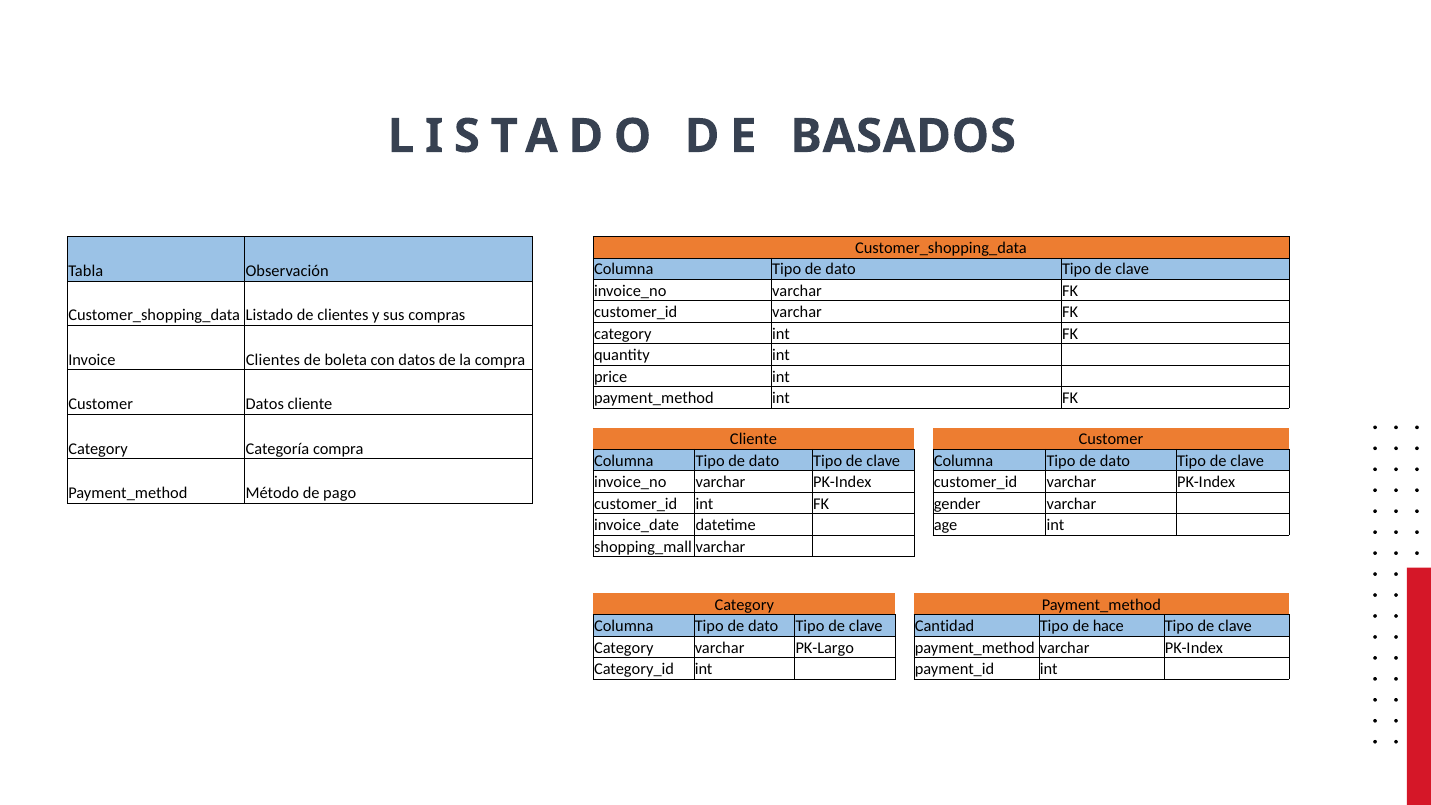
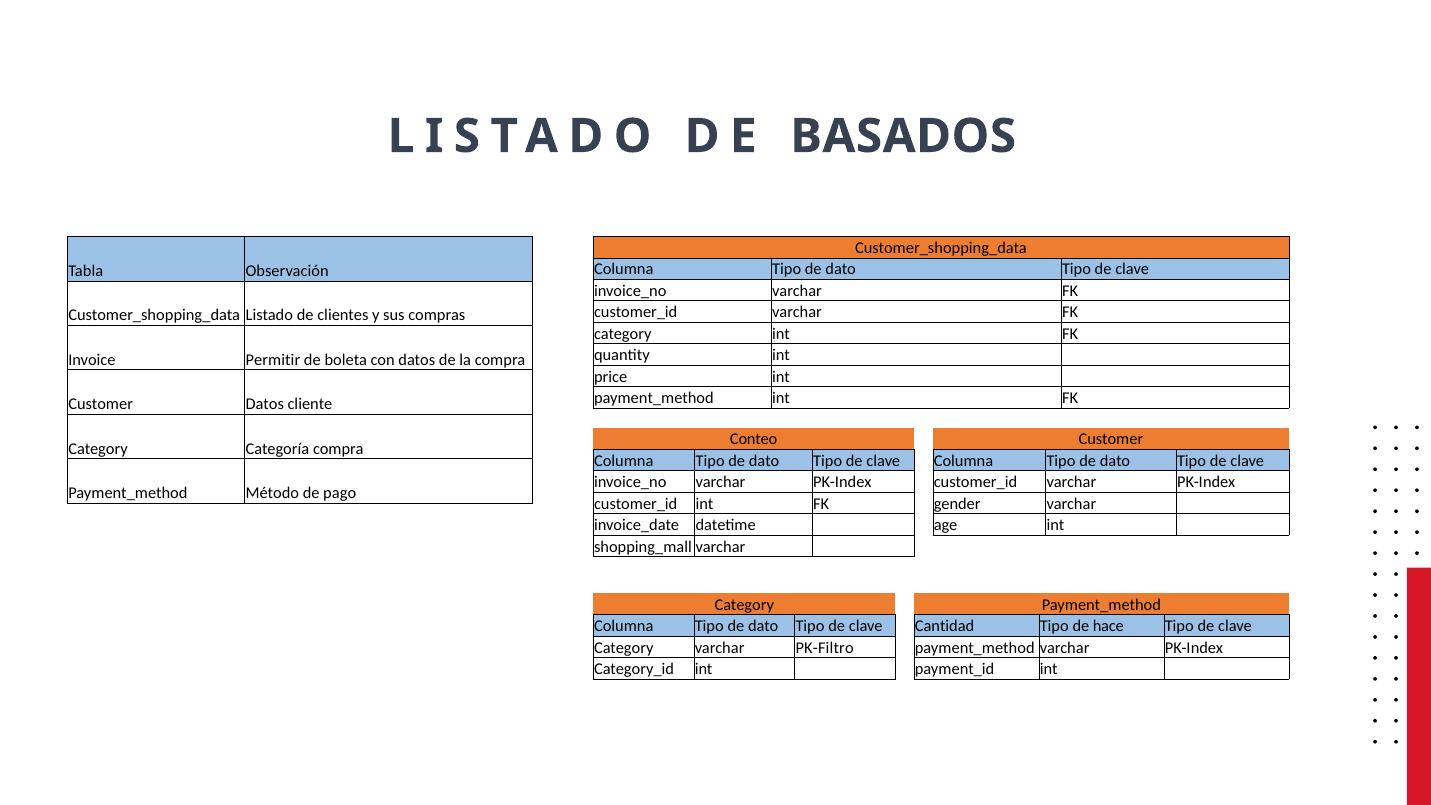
Invoice Clientes: Clientes -> Permitir (273, 360)
Cliente: Cliente -> Conteo (754, 439)
PK-Largo: PK-Largo -> PK-Filtro (825, 648)
